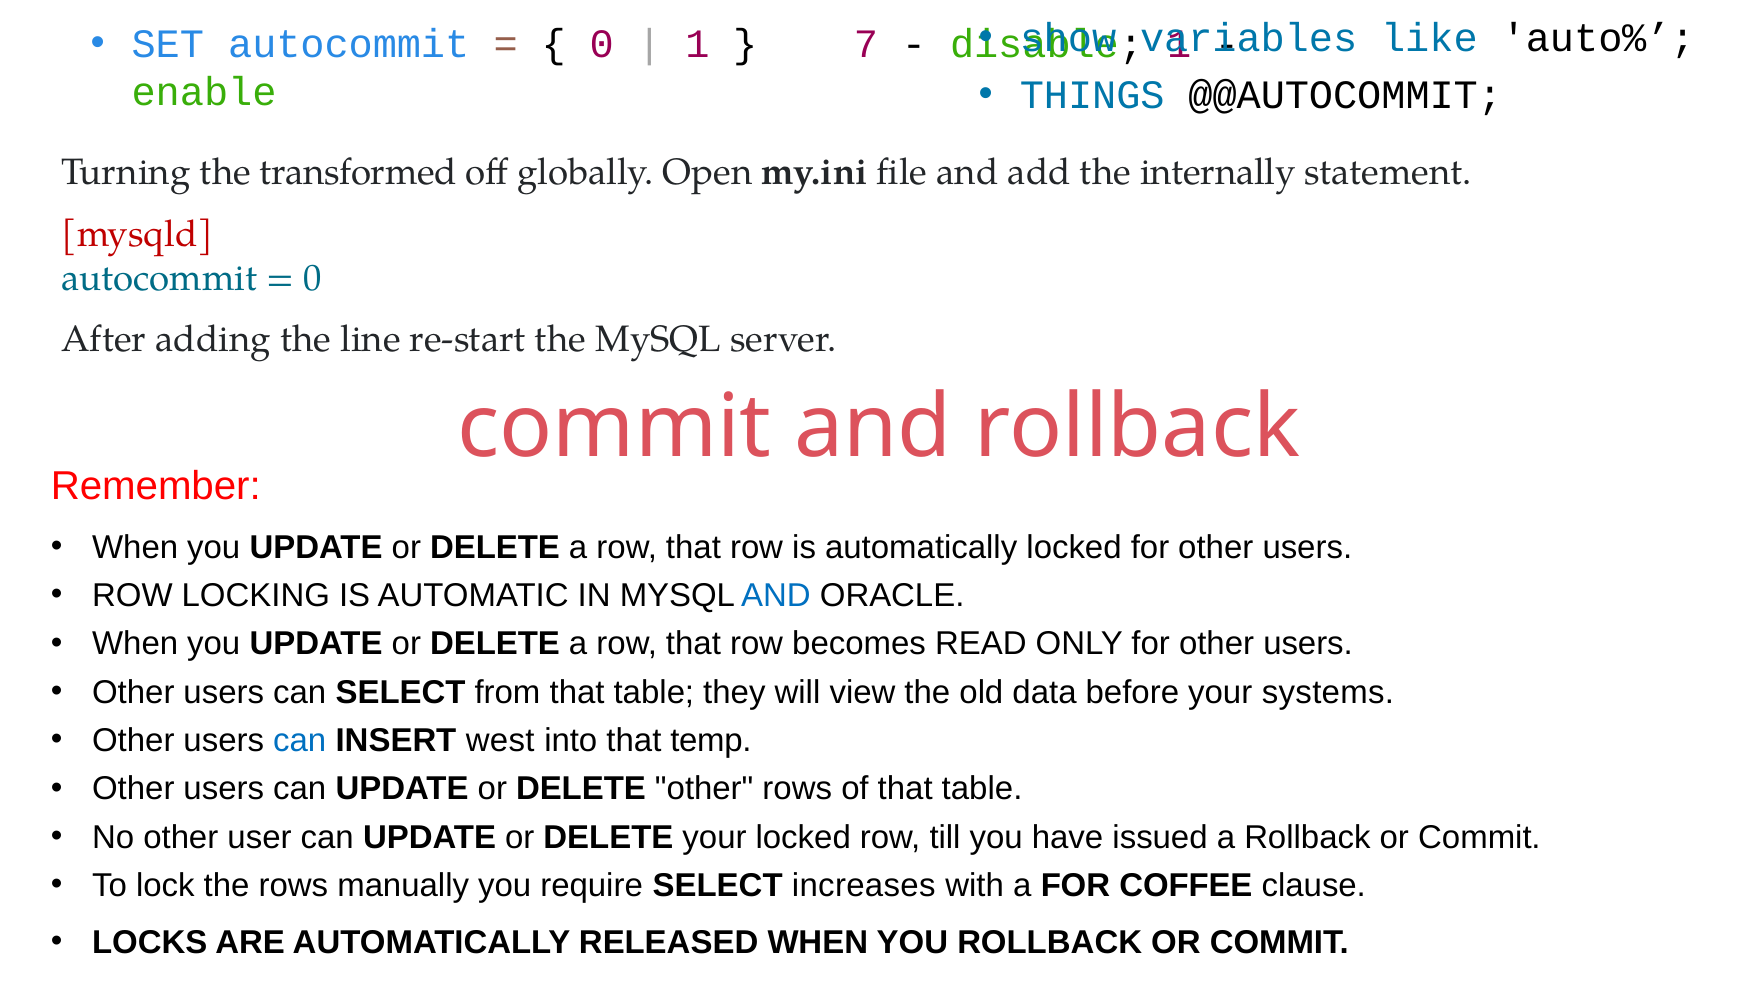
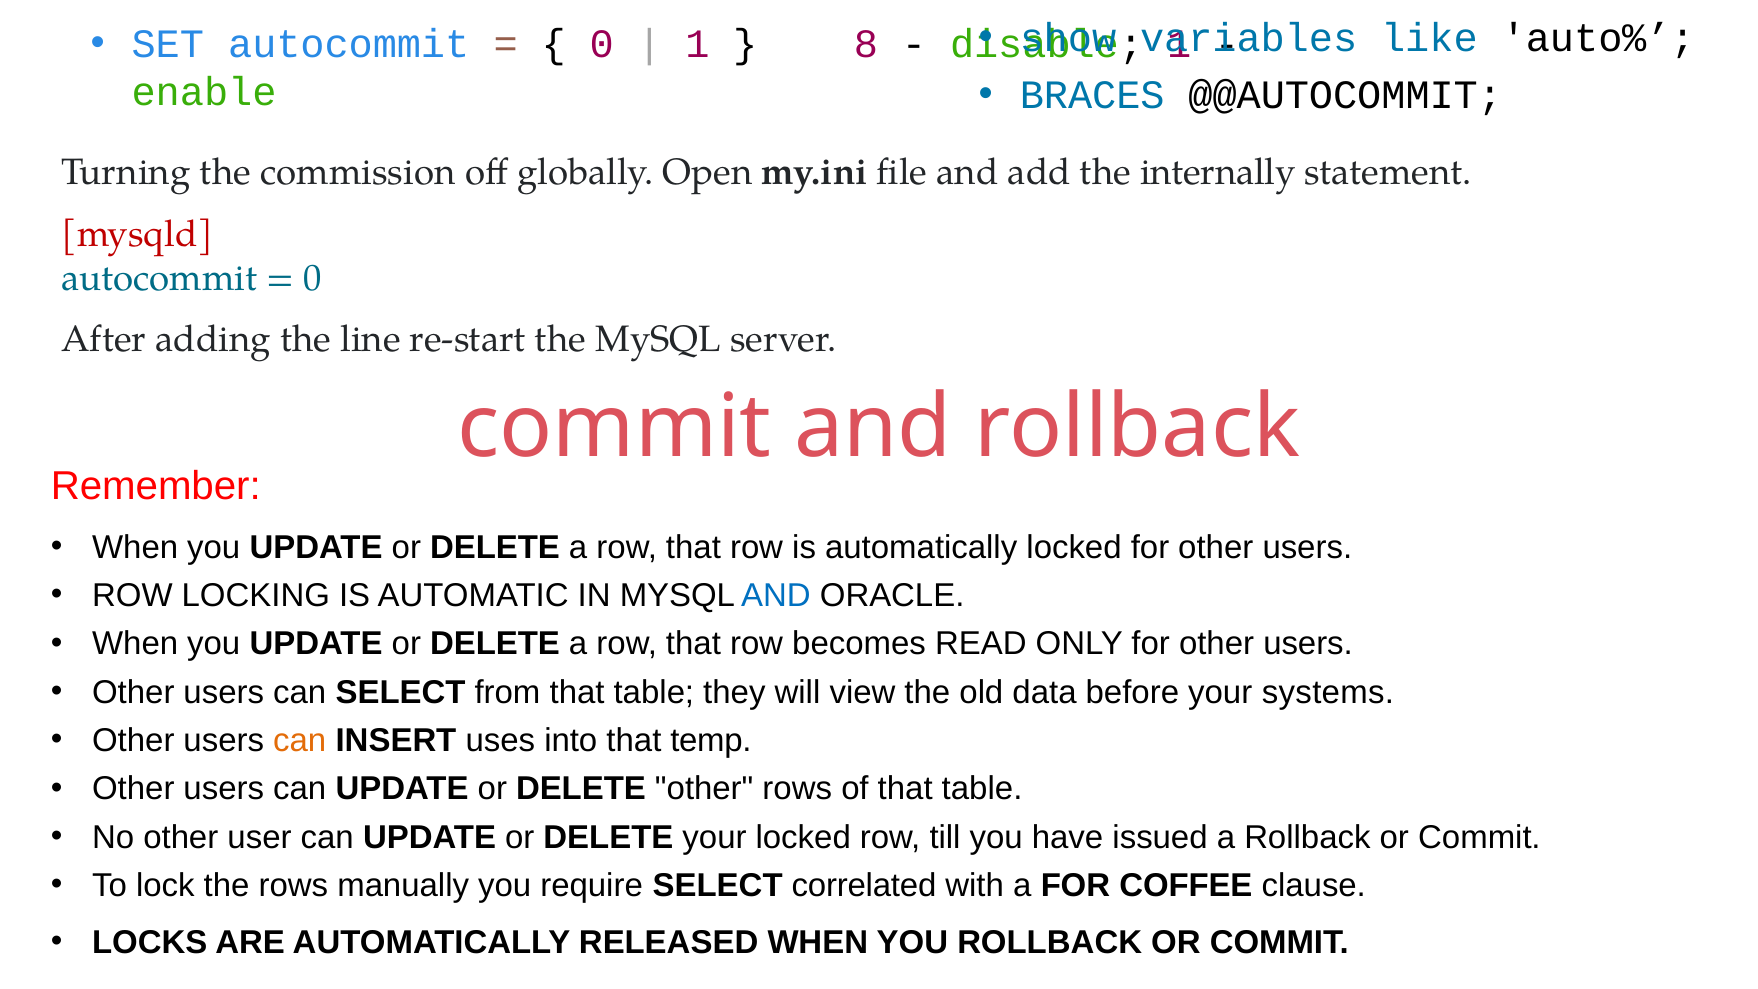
7: 7 -> 8 (866, 44)
THINGS: THINGS -> BRACES (1092, 95)
transformed: transformed -> commission (358, 172)
can colour: blue -> orange (300, 741)
west: west -> uses (500, 741)
increases: increases -> correlated (864, 886)
